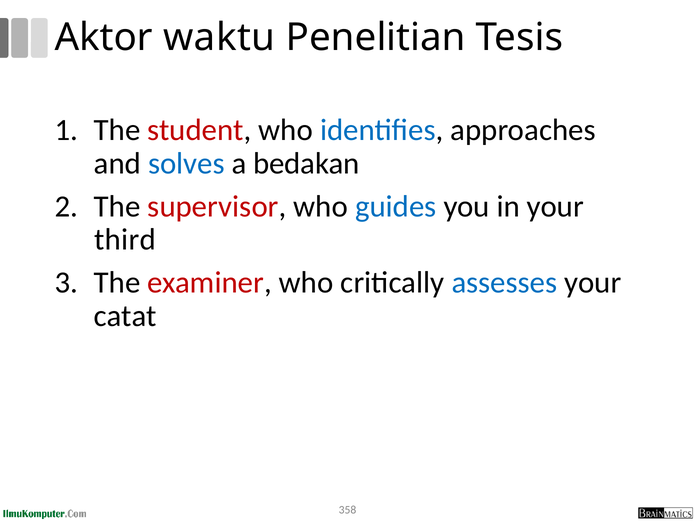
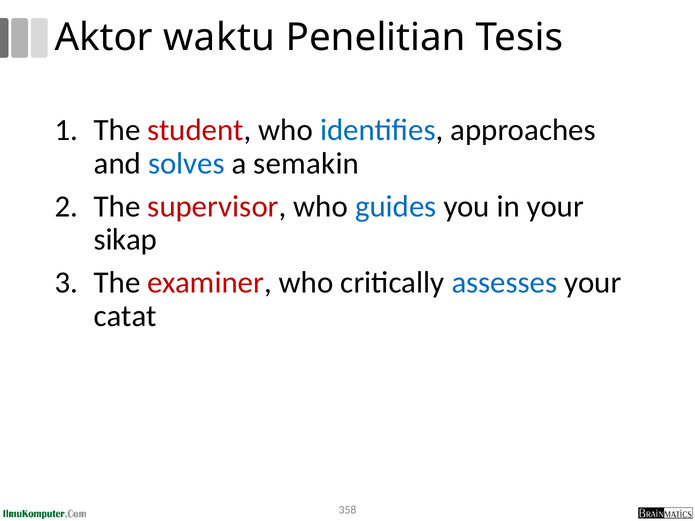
bedakan: bedakan -> semakin (306, 163)
third: third -> sikap (125, 240)
